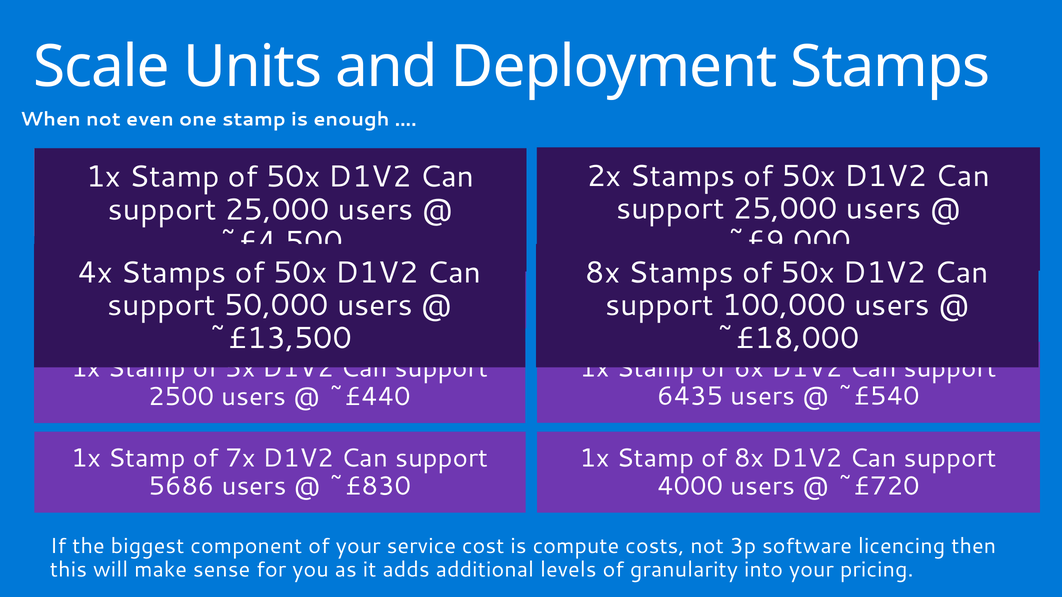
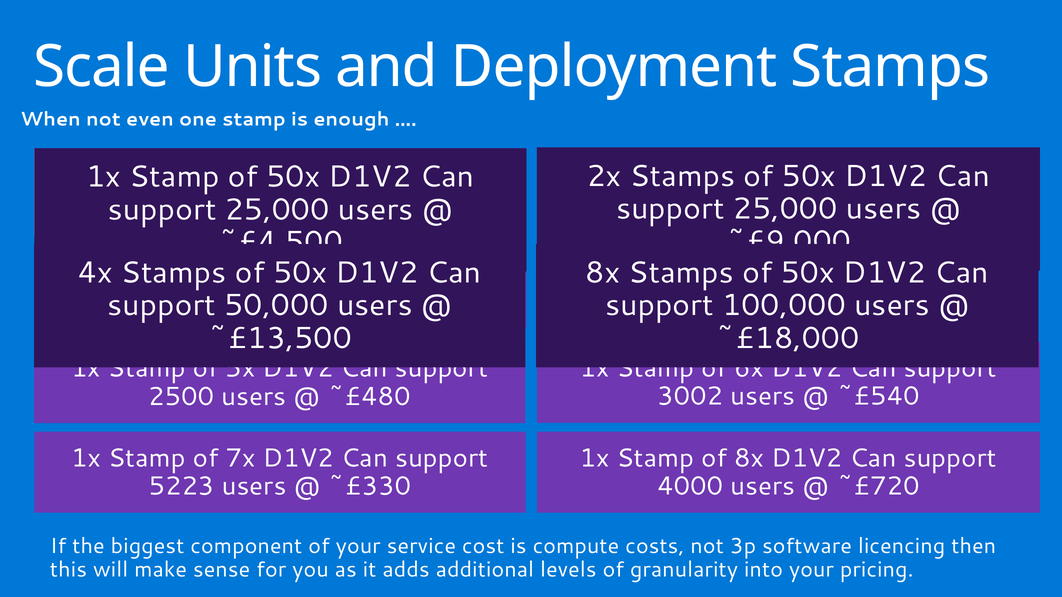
6435: 6435 -> 3002 (690, 396)
~£440: ~£440 -> ~£480 (369, 397)
5686: 5686 -> 5223 (182, 486)
~£830: ~£830 -> ~£330 (369, 486)
